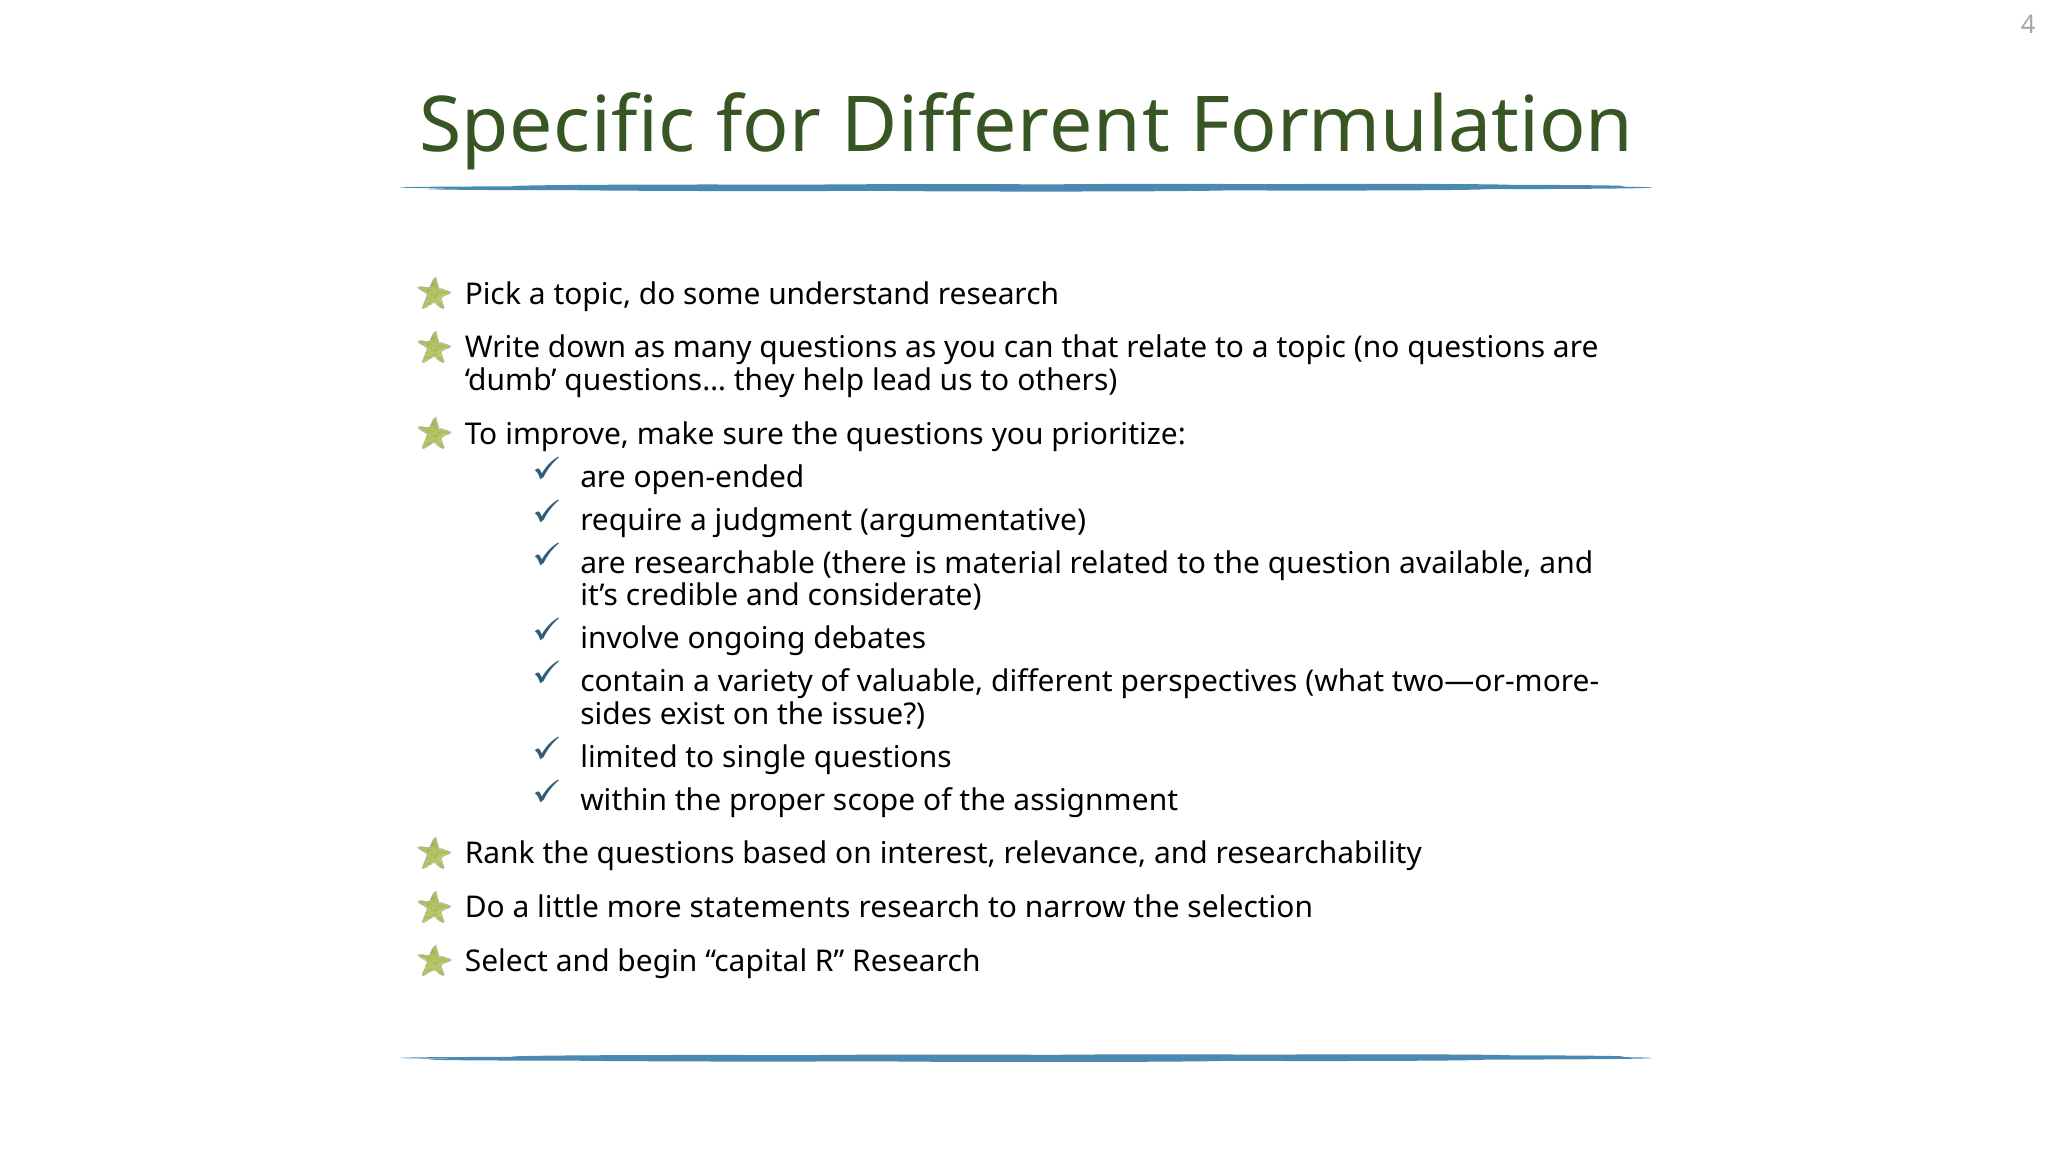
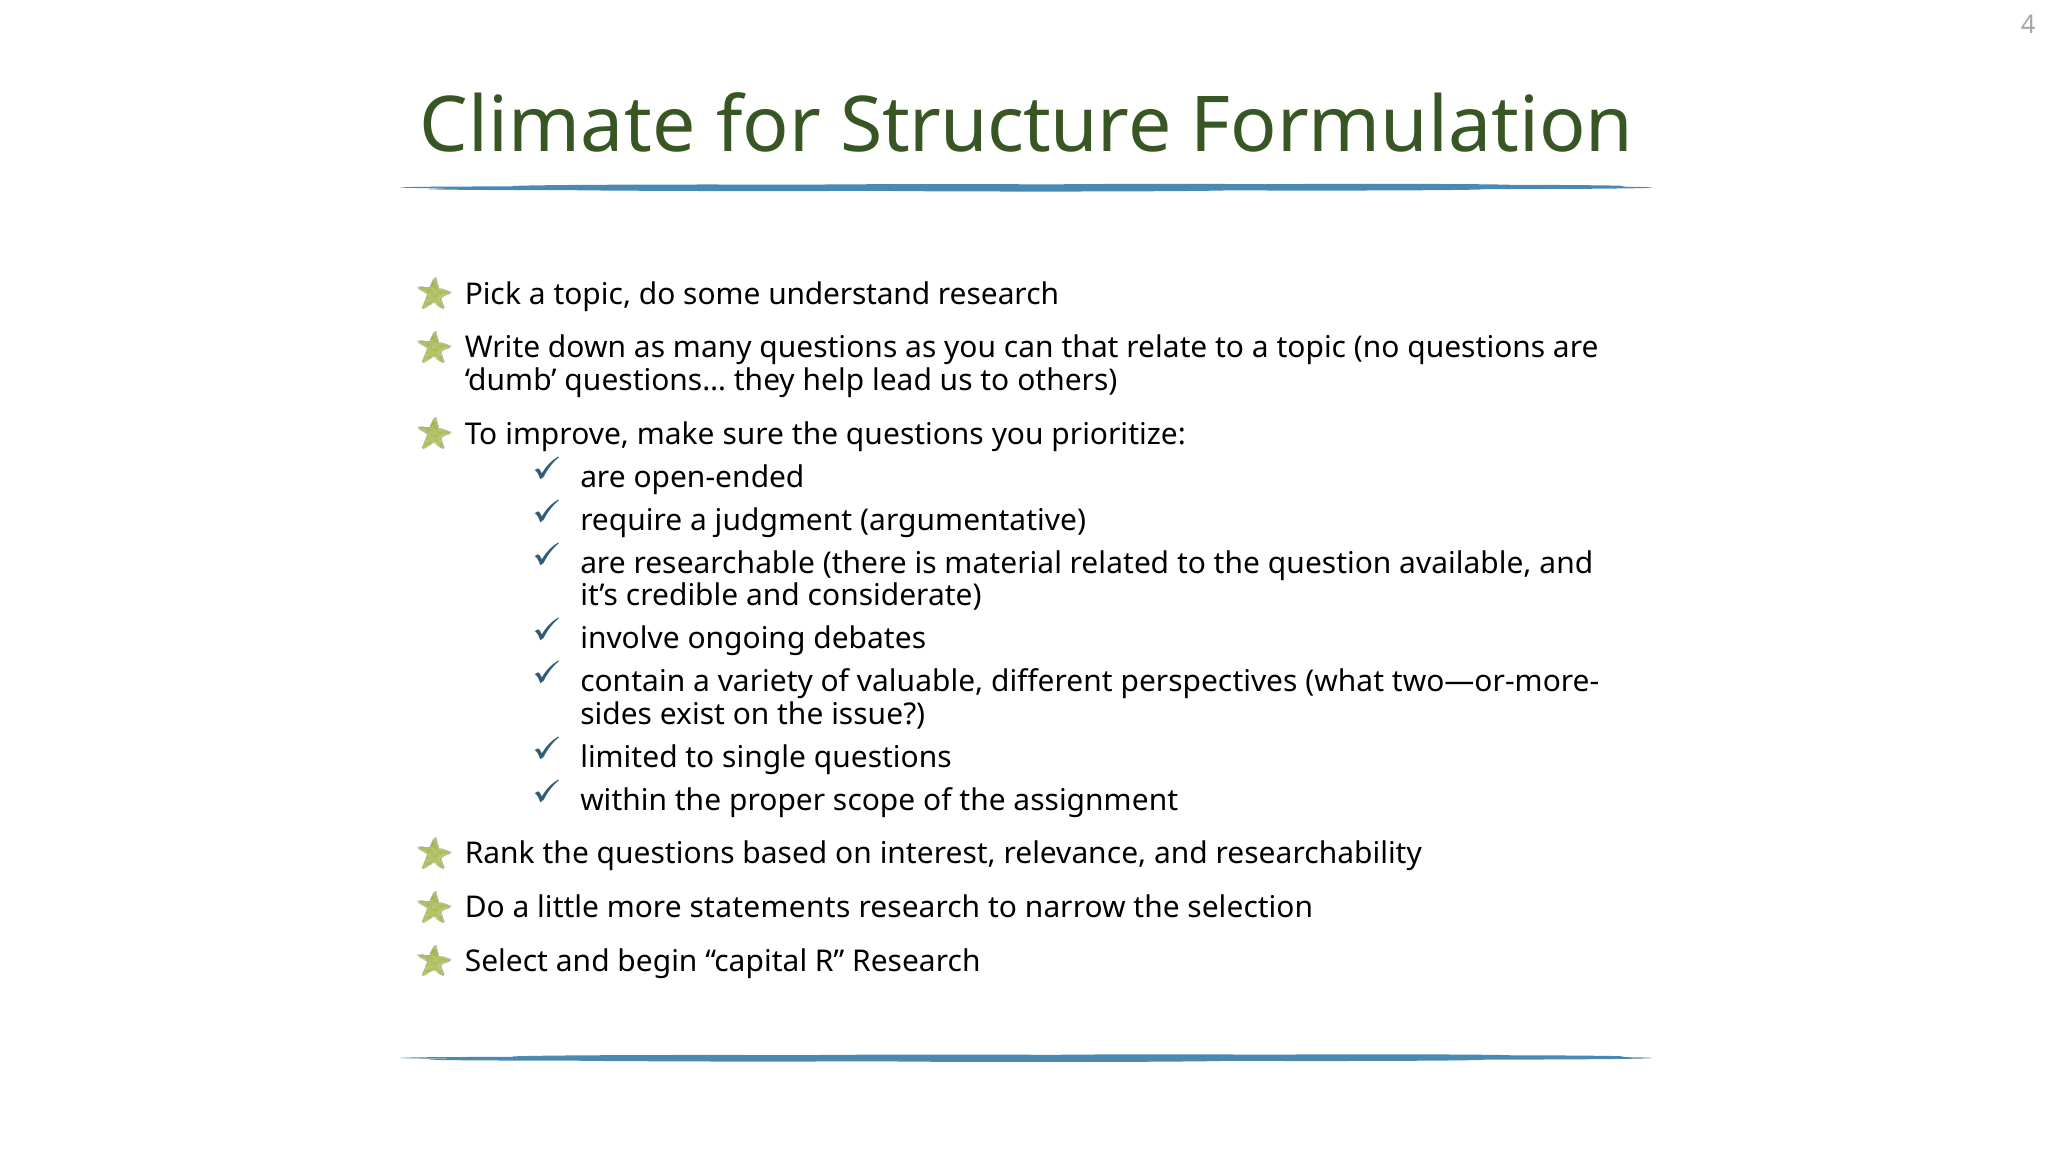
Specific: Specific -> Climate (557, 126)
for Different: Different -> Structure (1006, 126)
